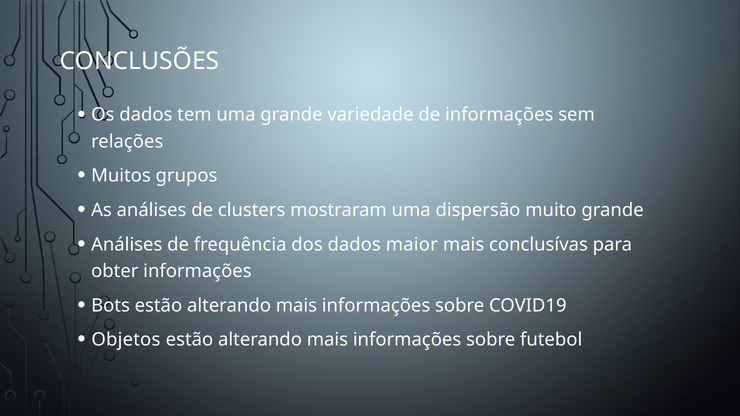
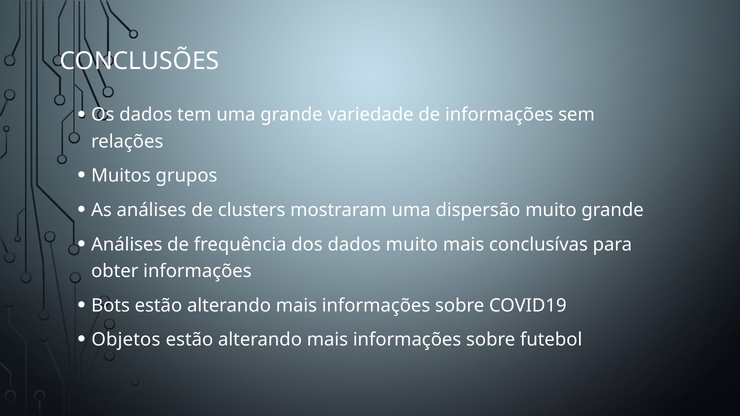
dados maior: maior -> muito (412, 245)
